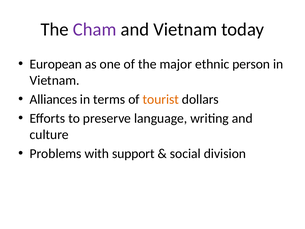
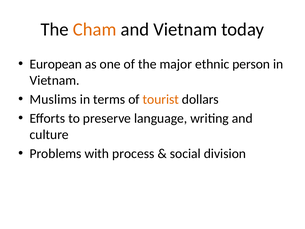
Cham colour: purple -> orange (95, 30)
Alliances: Alliances -> Muslims (53, 99)
support: support -> process (133, 153)
